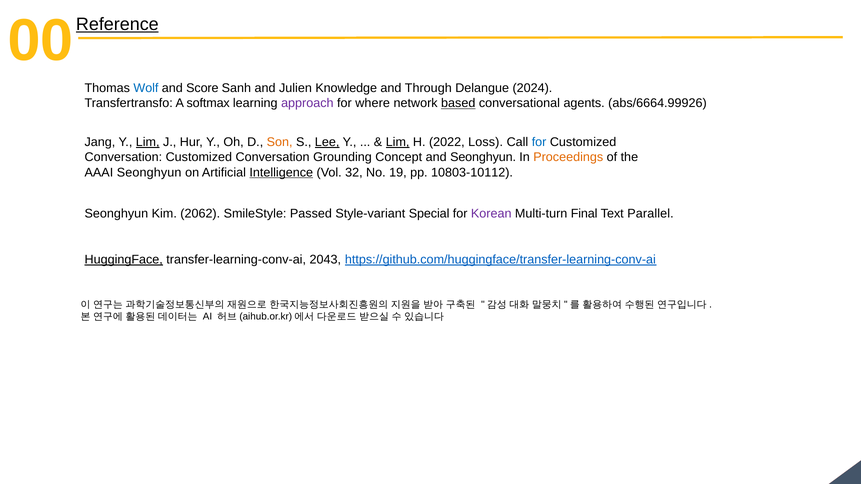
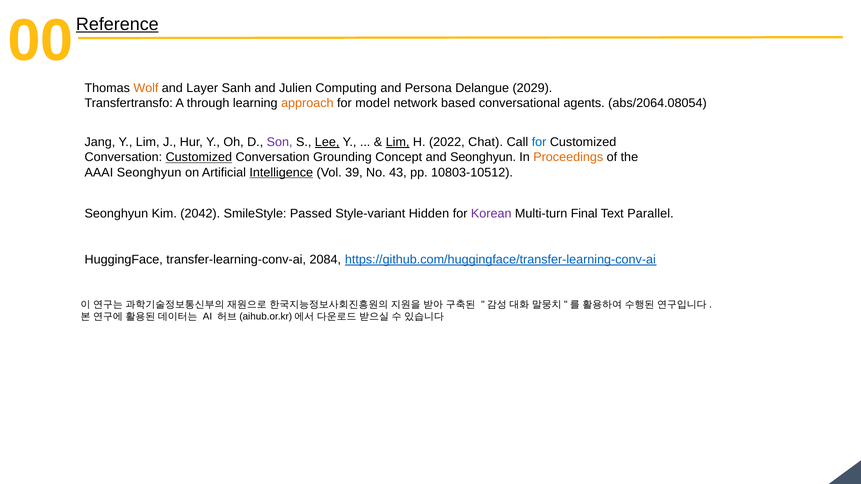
Wolf colour: blue -> orange (146, 88)
Score: Score -> Layer (202, 88)
Knowledge: Knowledge -> Computing (346, 88)
Through: Through -> Persona (428, 88)
2024: 2024 -> 2029 (532, 88)
softmax: softmax -> through (208, 103)
approach colour: purple -> orange (307, 103)
where: where -> model (373, 103)
based underline: present -> none (458, 103)
abs/6664.99926: abs/6664.99926 -> abs/2064.08054 (657, 103)
Lim underline: present -> none (148, 142)
Son colour: orange -> purple (280, 142)
Loss: Loss -> Chat (486, 142)
Customized underline: none -> present (199, 157)
32: 32 -> 39 (354, 172)
19: 19 -> 43 (398, 172)
10803-10112: 10803-10112 -> 10803-10512 (472, 172)
2062: 2062 -> 2042 (200, 214)
Special: Special -> Hidden (429, 214)
HuggingFace underline: present -> none (124, 260)
2043: 2043 -> 2084 (325, 260)
